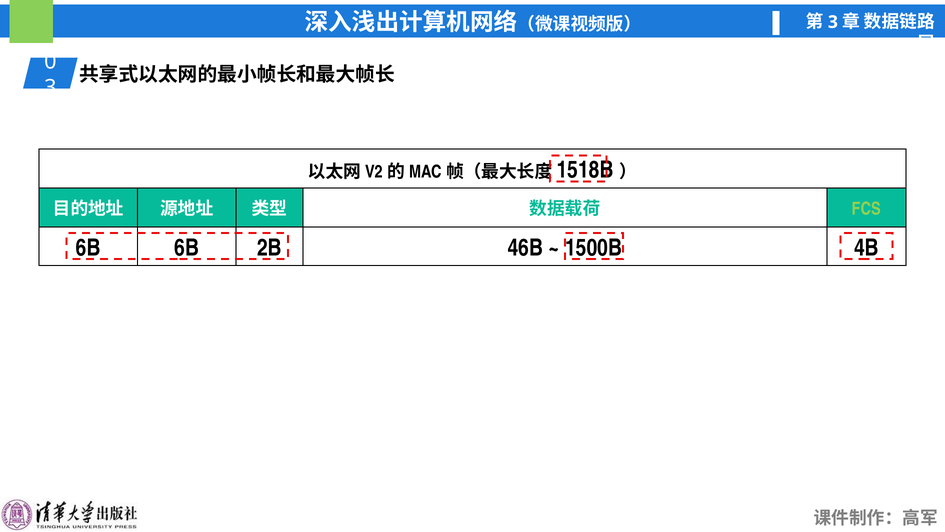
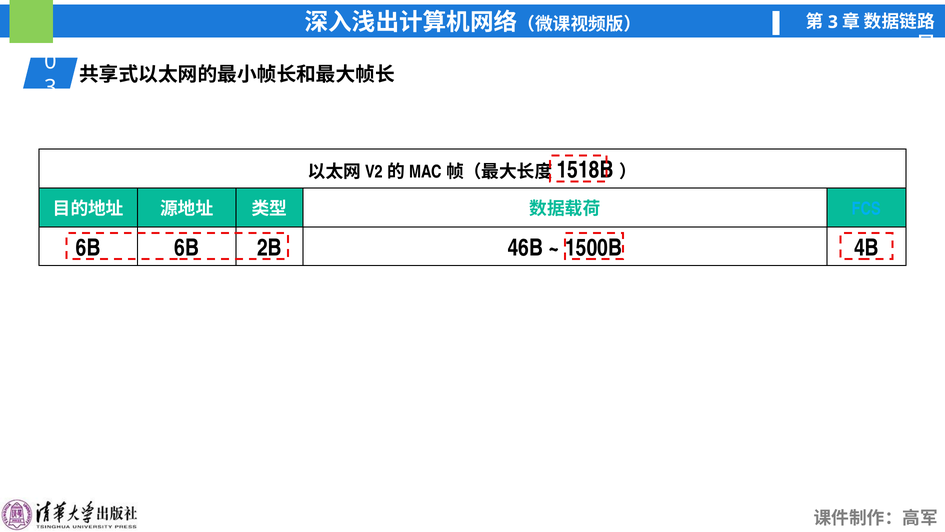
FCS colour: light green -> light blue (866, 208)
